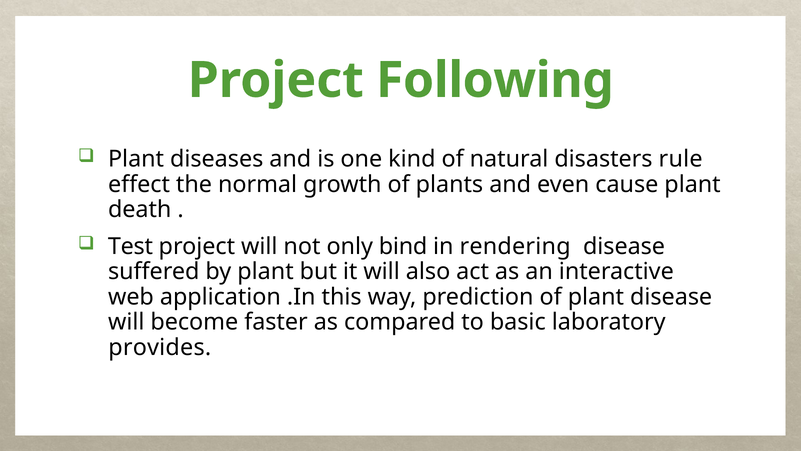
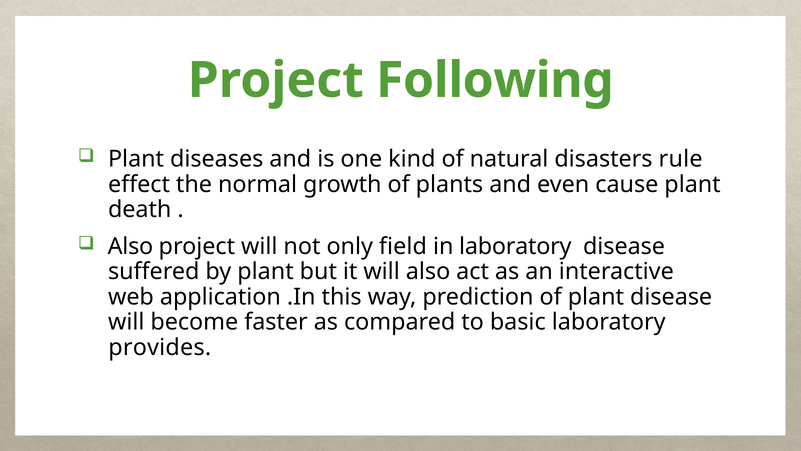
Test: Test -> Also (130, 246)
bind: bind -> field (403, 246)
in rendering: rendering -> laboratory (515, 246)
